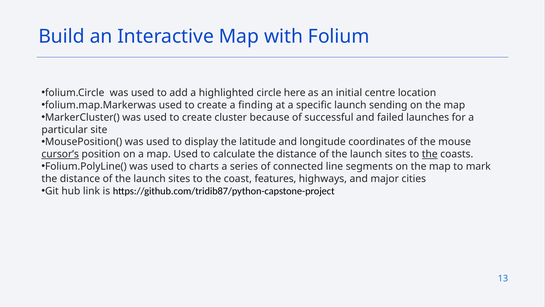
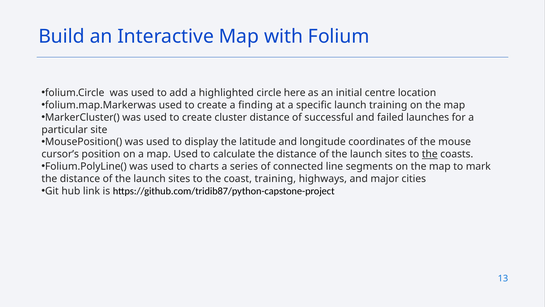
launch sending: sending -> training (388, 105)
cluster because: because -> distance (270, 117)
cursor’s underline: present -> none (60, 154)
coast features: features -> training (275, 179)
